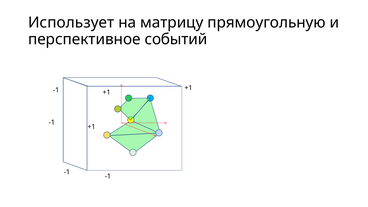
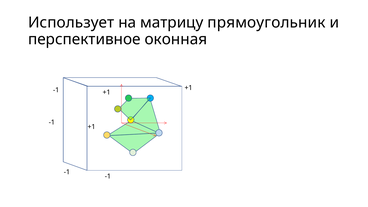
прямоугольную: прямоугольную -> прямоугольник (266, 23)
событий: событий -> оконная (176, 39)
